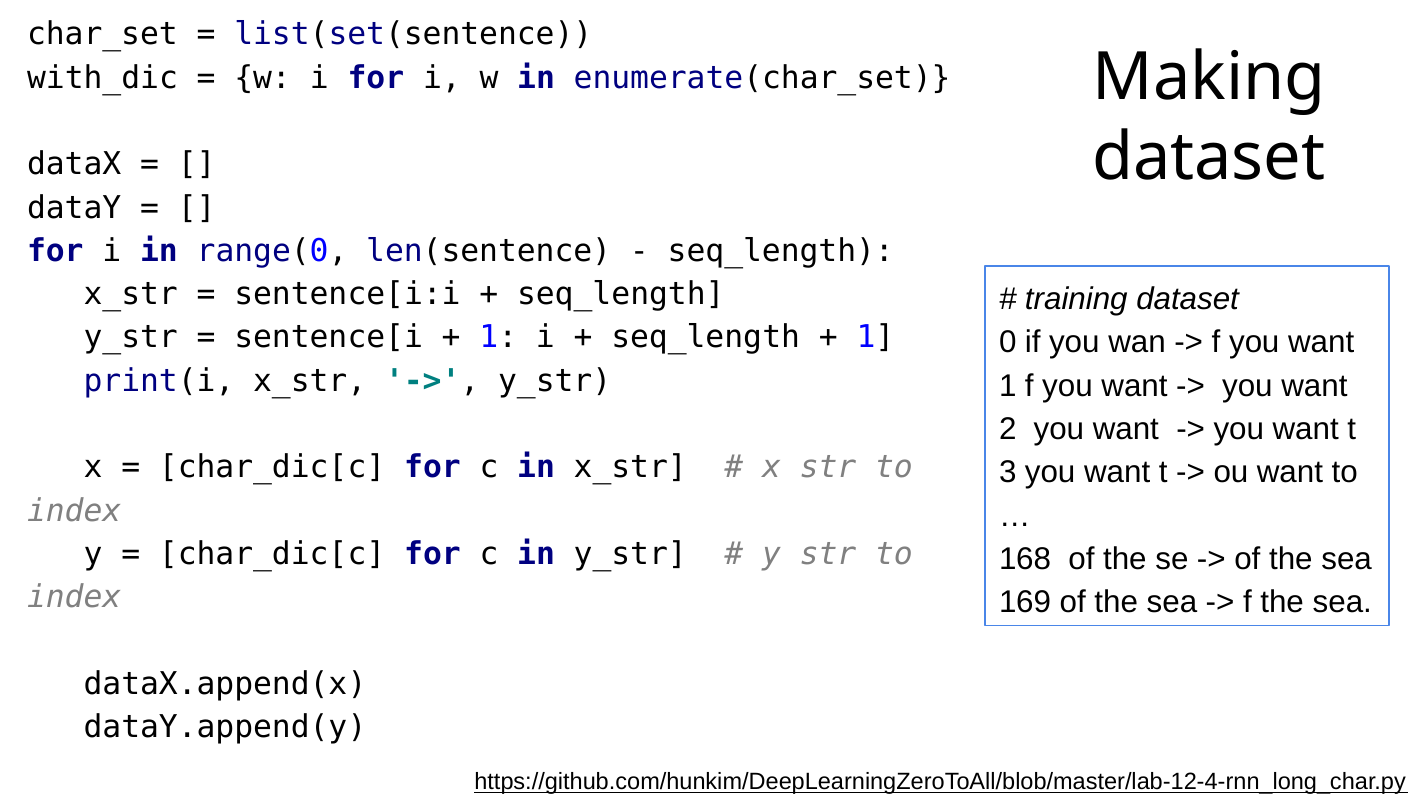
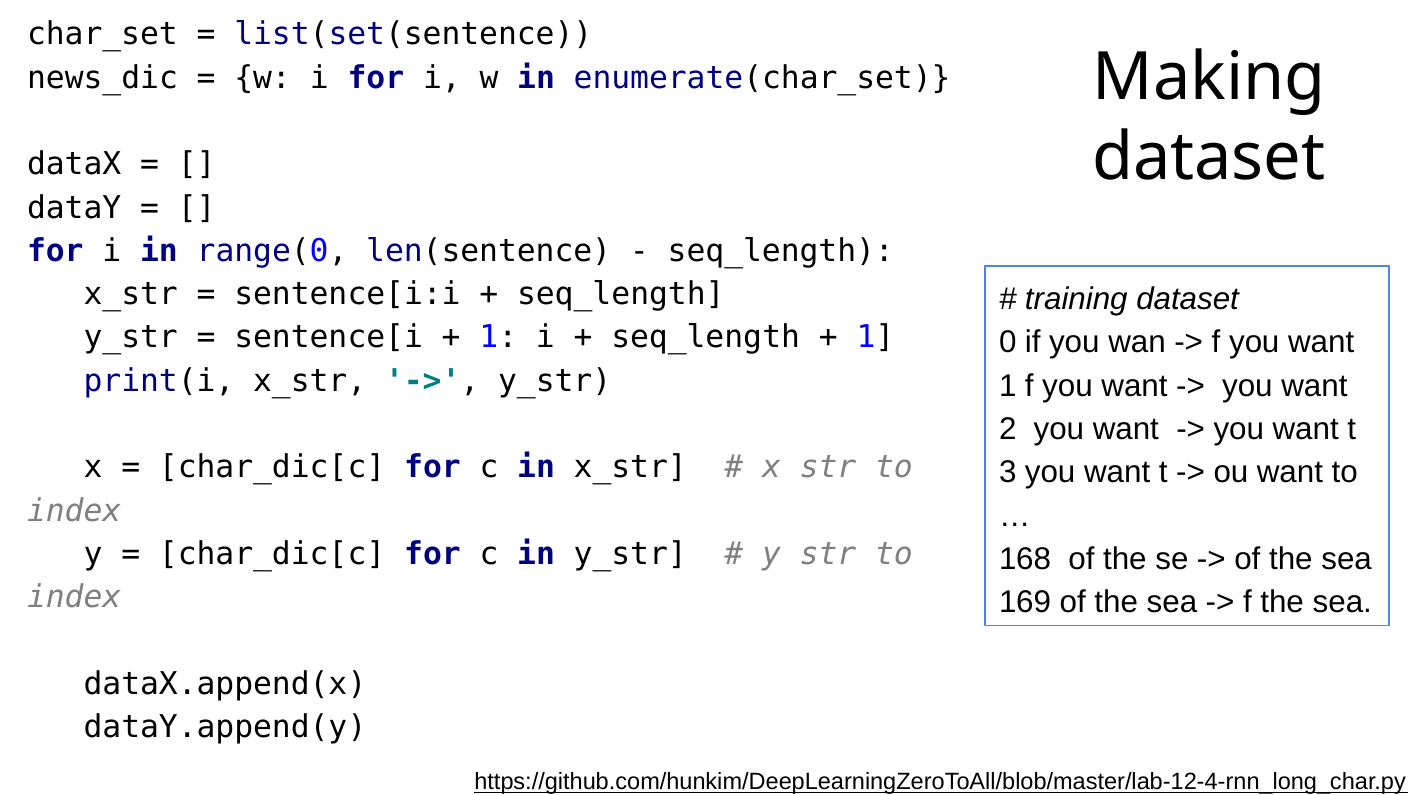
with_dic: with_dic -> news_dic (102, 78)
